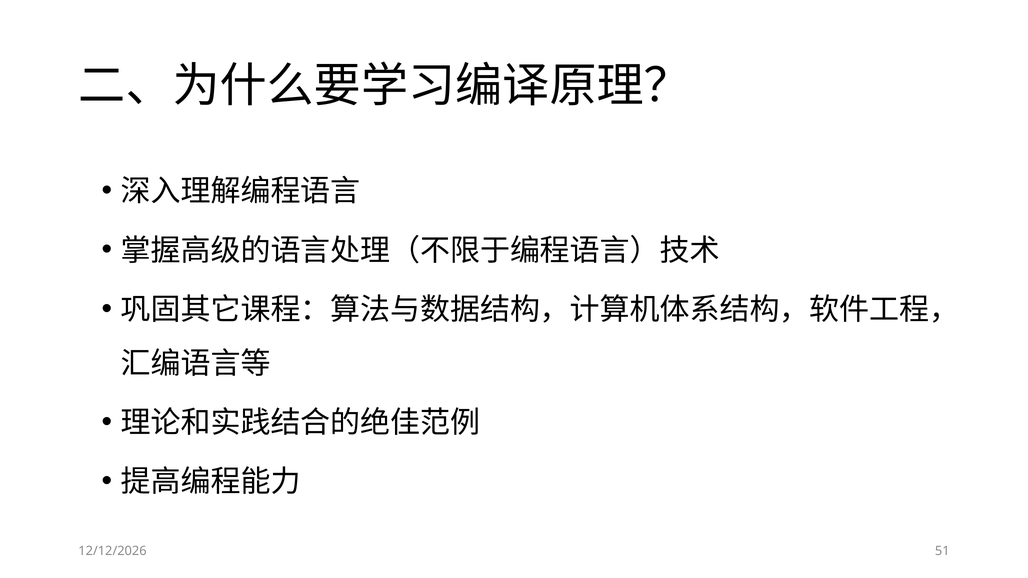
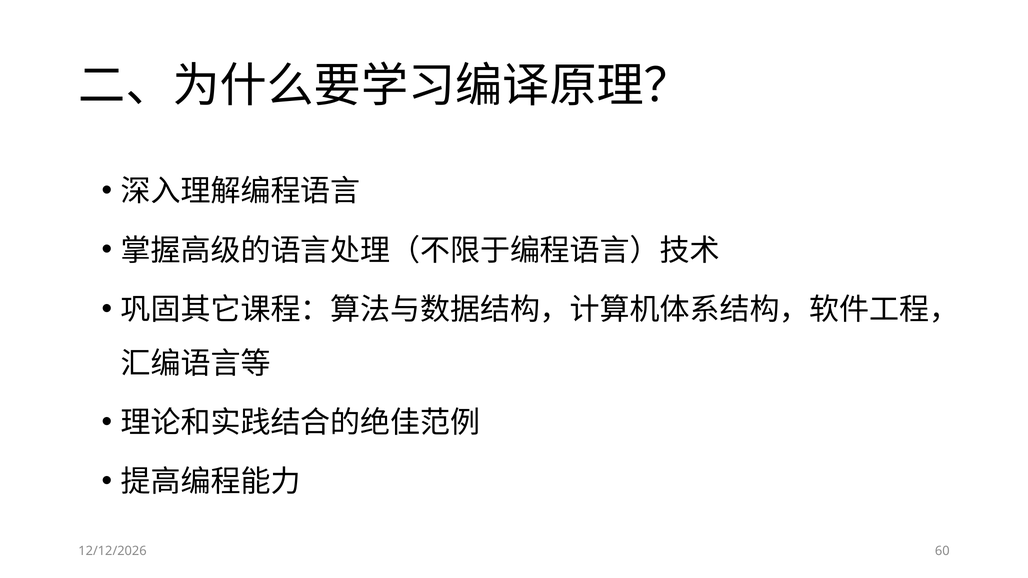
51: 51 -> 60 (942, 551)
